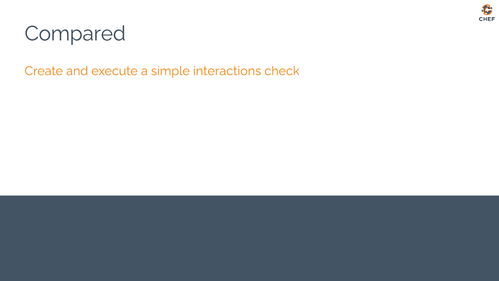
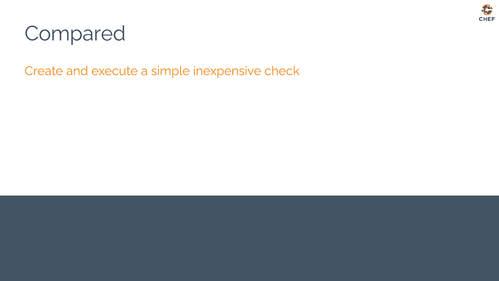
interactions: interactions -> inexpensive (227, 71)
